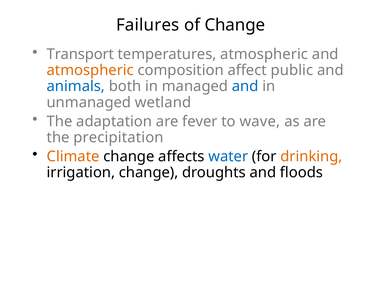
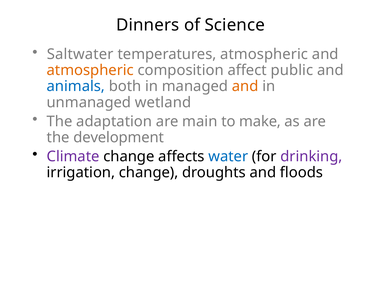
Failures: Failures -> Dinners (148, 25)
of Change: Change -> Science (235, 25)
Transport: Transport -> Saltwater (80, 54)
and colour: blue -> orange (245, 86)
fever: fever -> main (200, 121)
wave: wave -> make (260, 121)
precipitation: precipitation -> development (119, 137)
Climate colour: orange -> purple (73, 156)
drinking colour: orange -> purple (311, 156)
